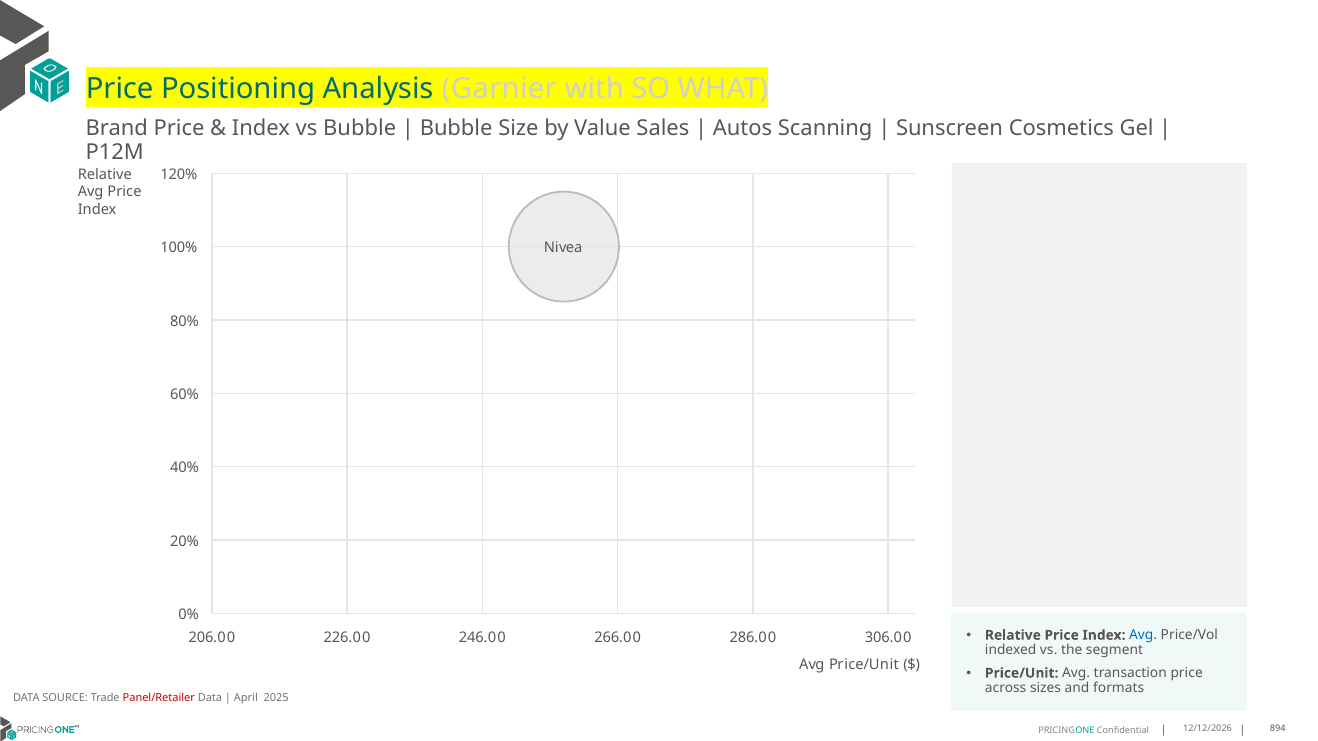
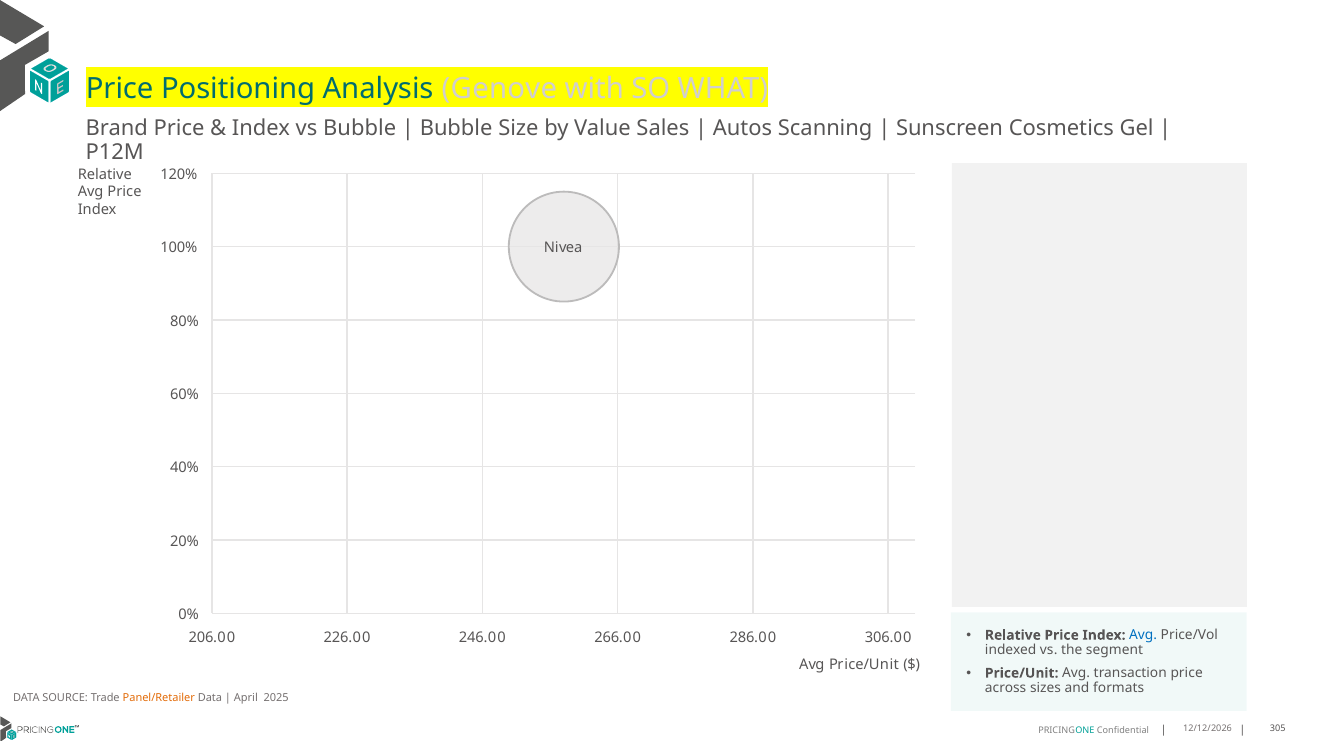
Garnier: Garnier -> Genove (499, 89)
Panel/Retailer colour: red -> orange (159, 698)
894: 894 -> 305 (1278, 729)
